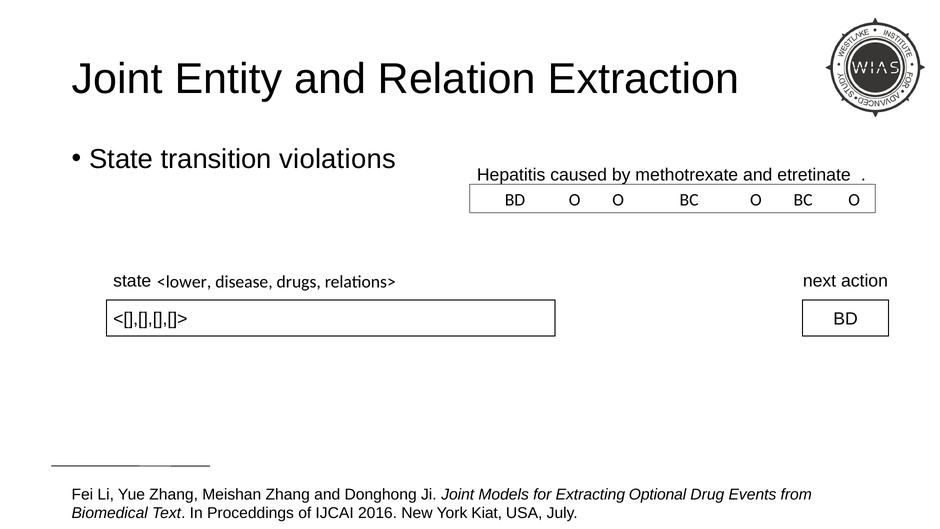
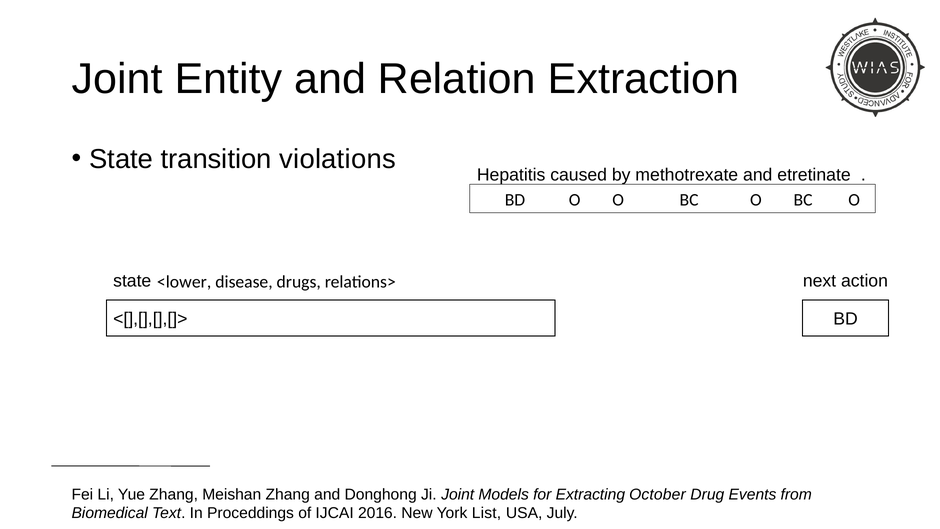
Optional: Optional -> October (657, 494)
Kiat: Kiat -> List (487, 513)
